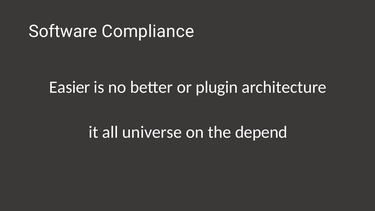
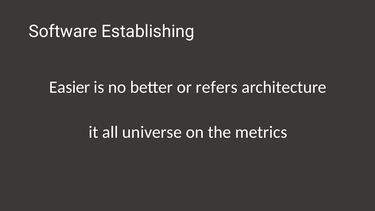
Compliance: Compliance -> Establishing (148, 32)
plugin: plugin -> refers (217, 87)
depend: depend -> metrics (261, 132)
